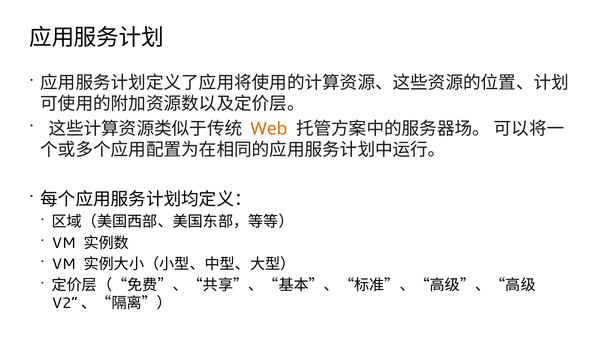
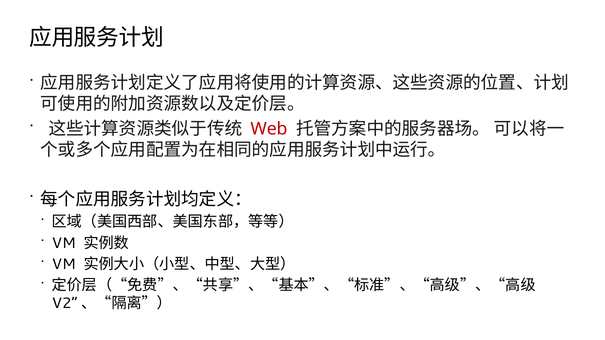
Web colour: orange -> red (269, 129)
